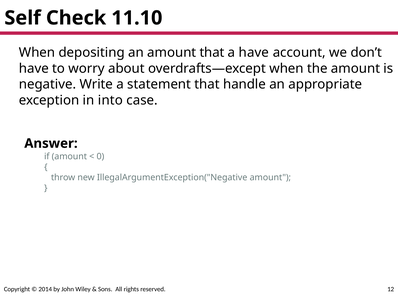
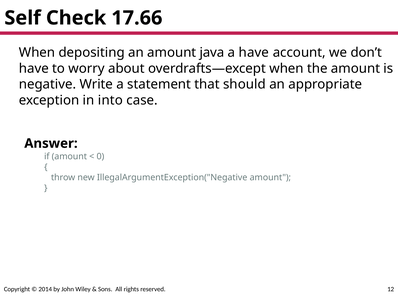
11.10: 11.10 -> 17.66 (137, 18)
amount that: that -> java (212, 53)
handle: handle -> should (244, 84)
